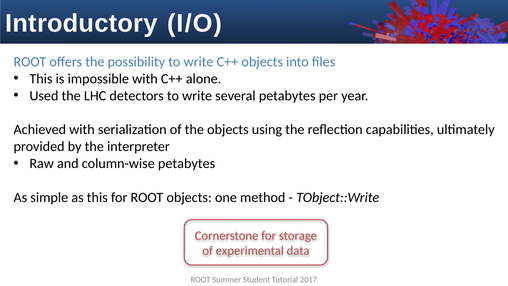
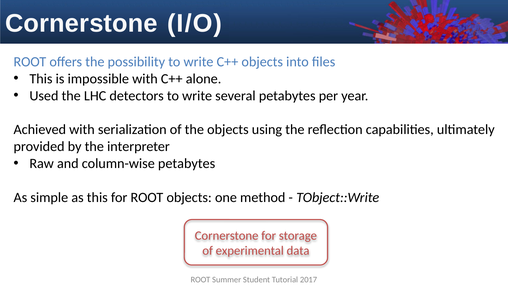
Introductory: Introductory -> Cornerstone (81, 23)
